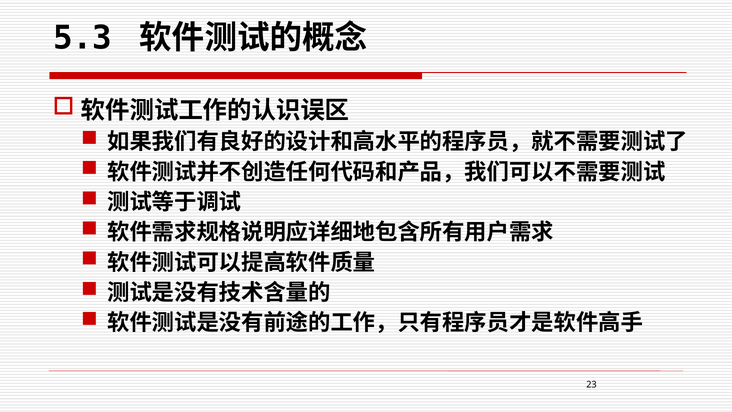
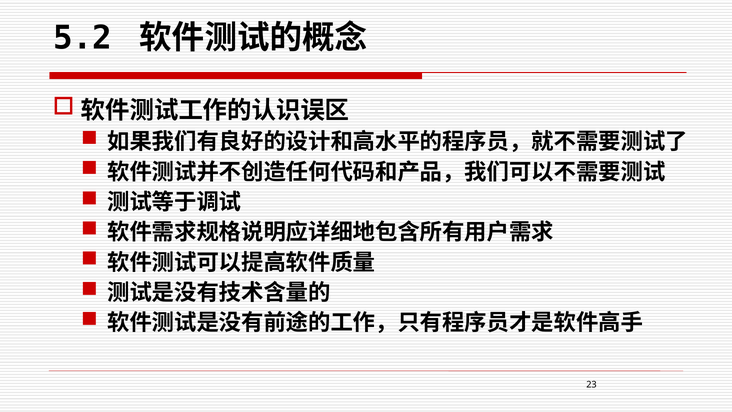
5.3: 5.3 -> 5.2 (83, 38)
